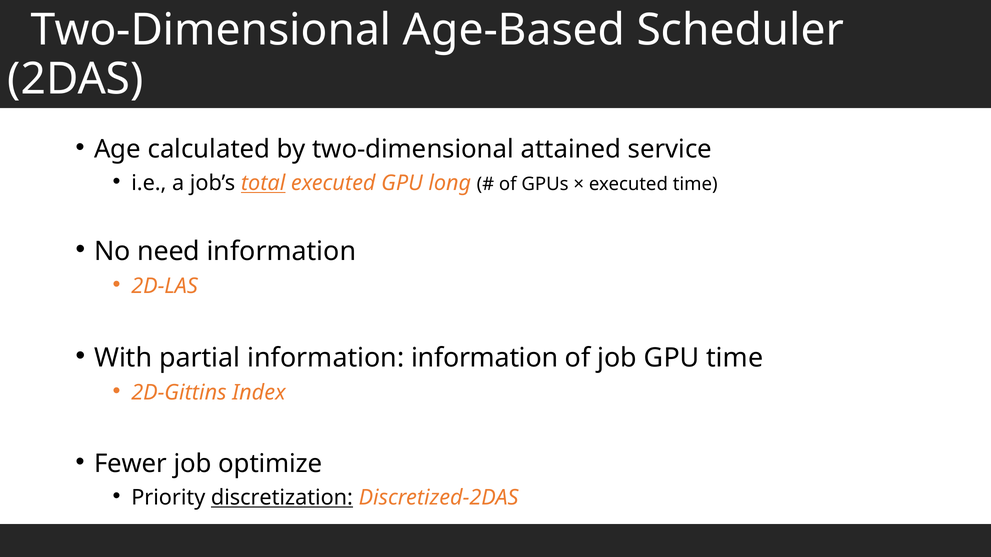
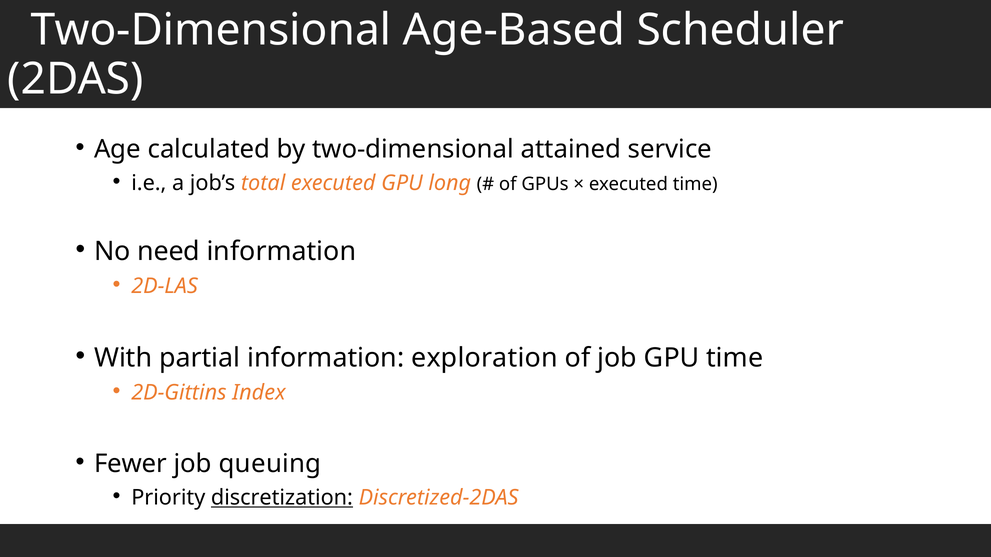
total underline: present -> none (263, 183)
information information: information -> exploration (484, 358)
optimize: optimize -> queuing (270, 464)
